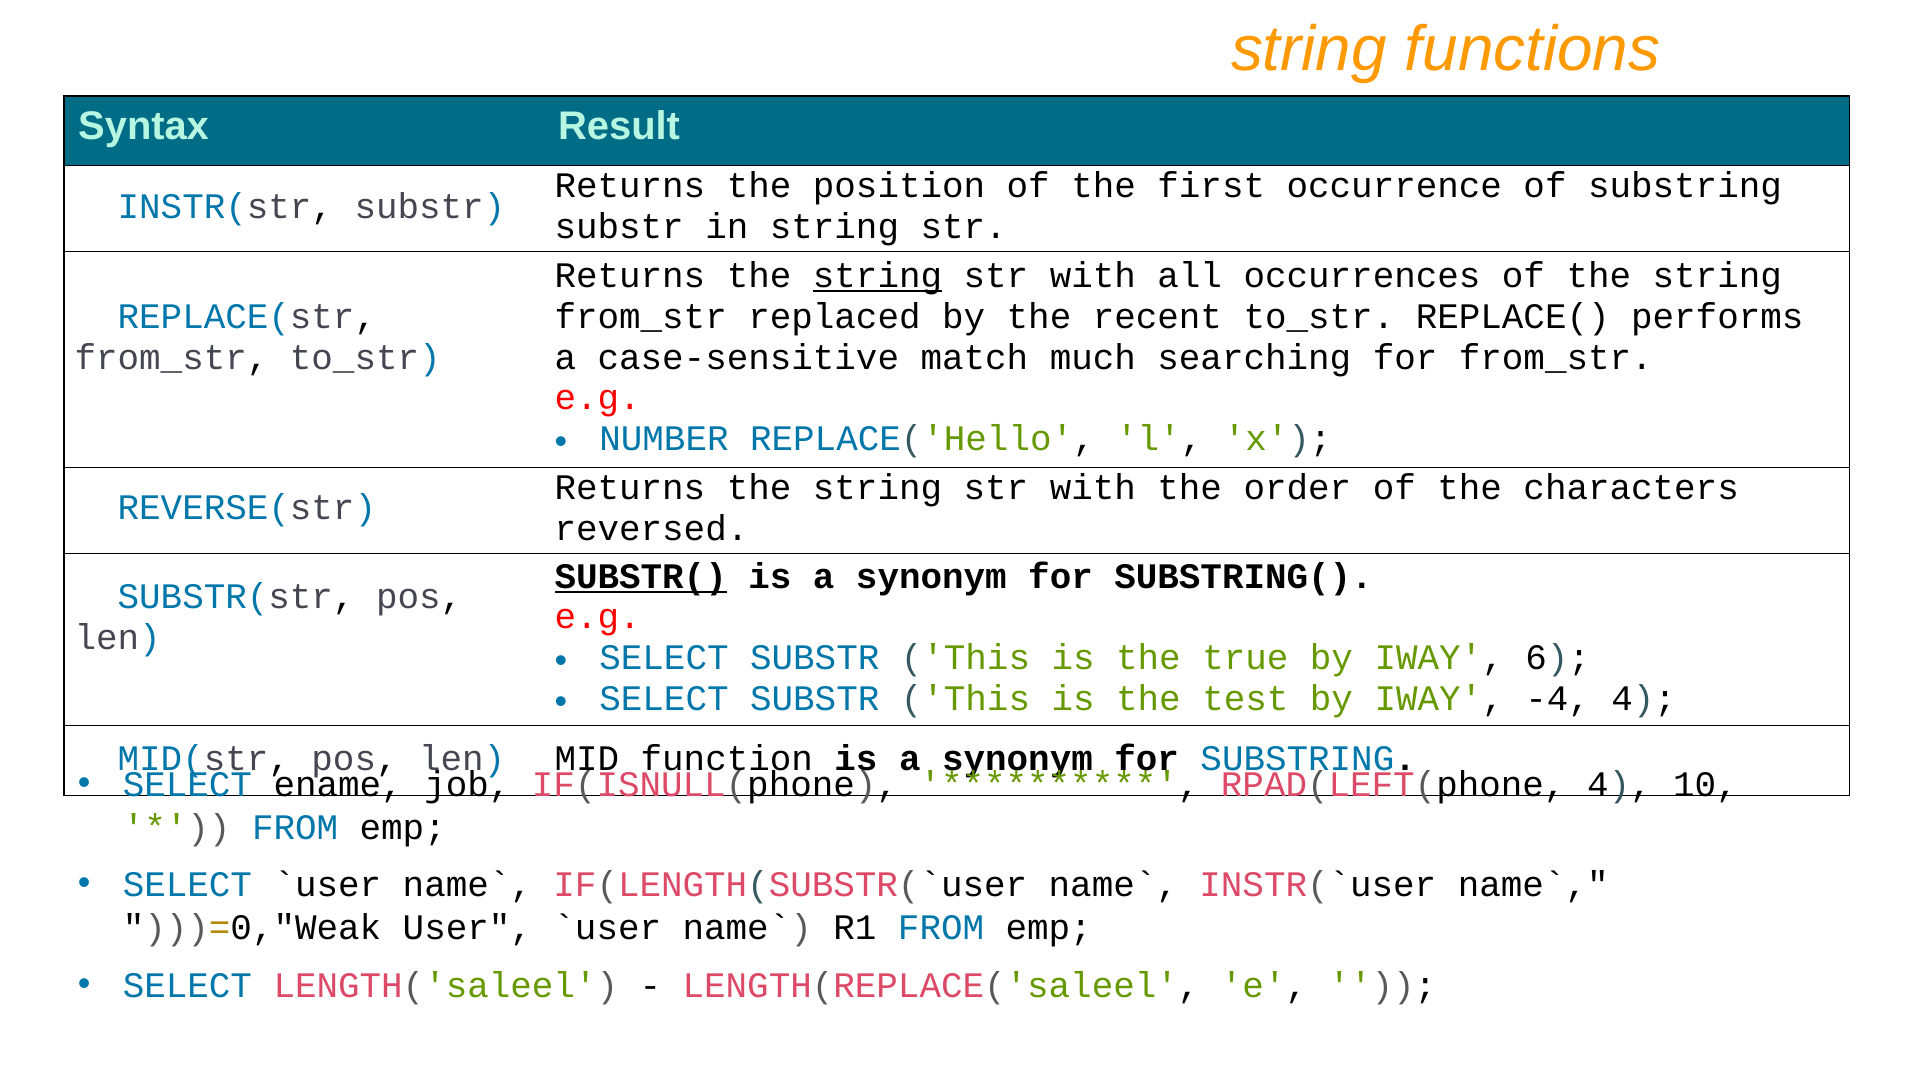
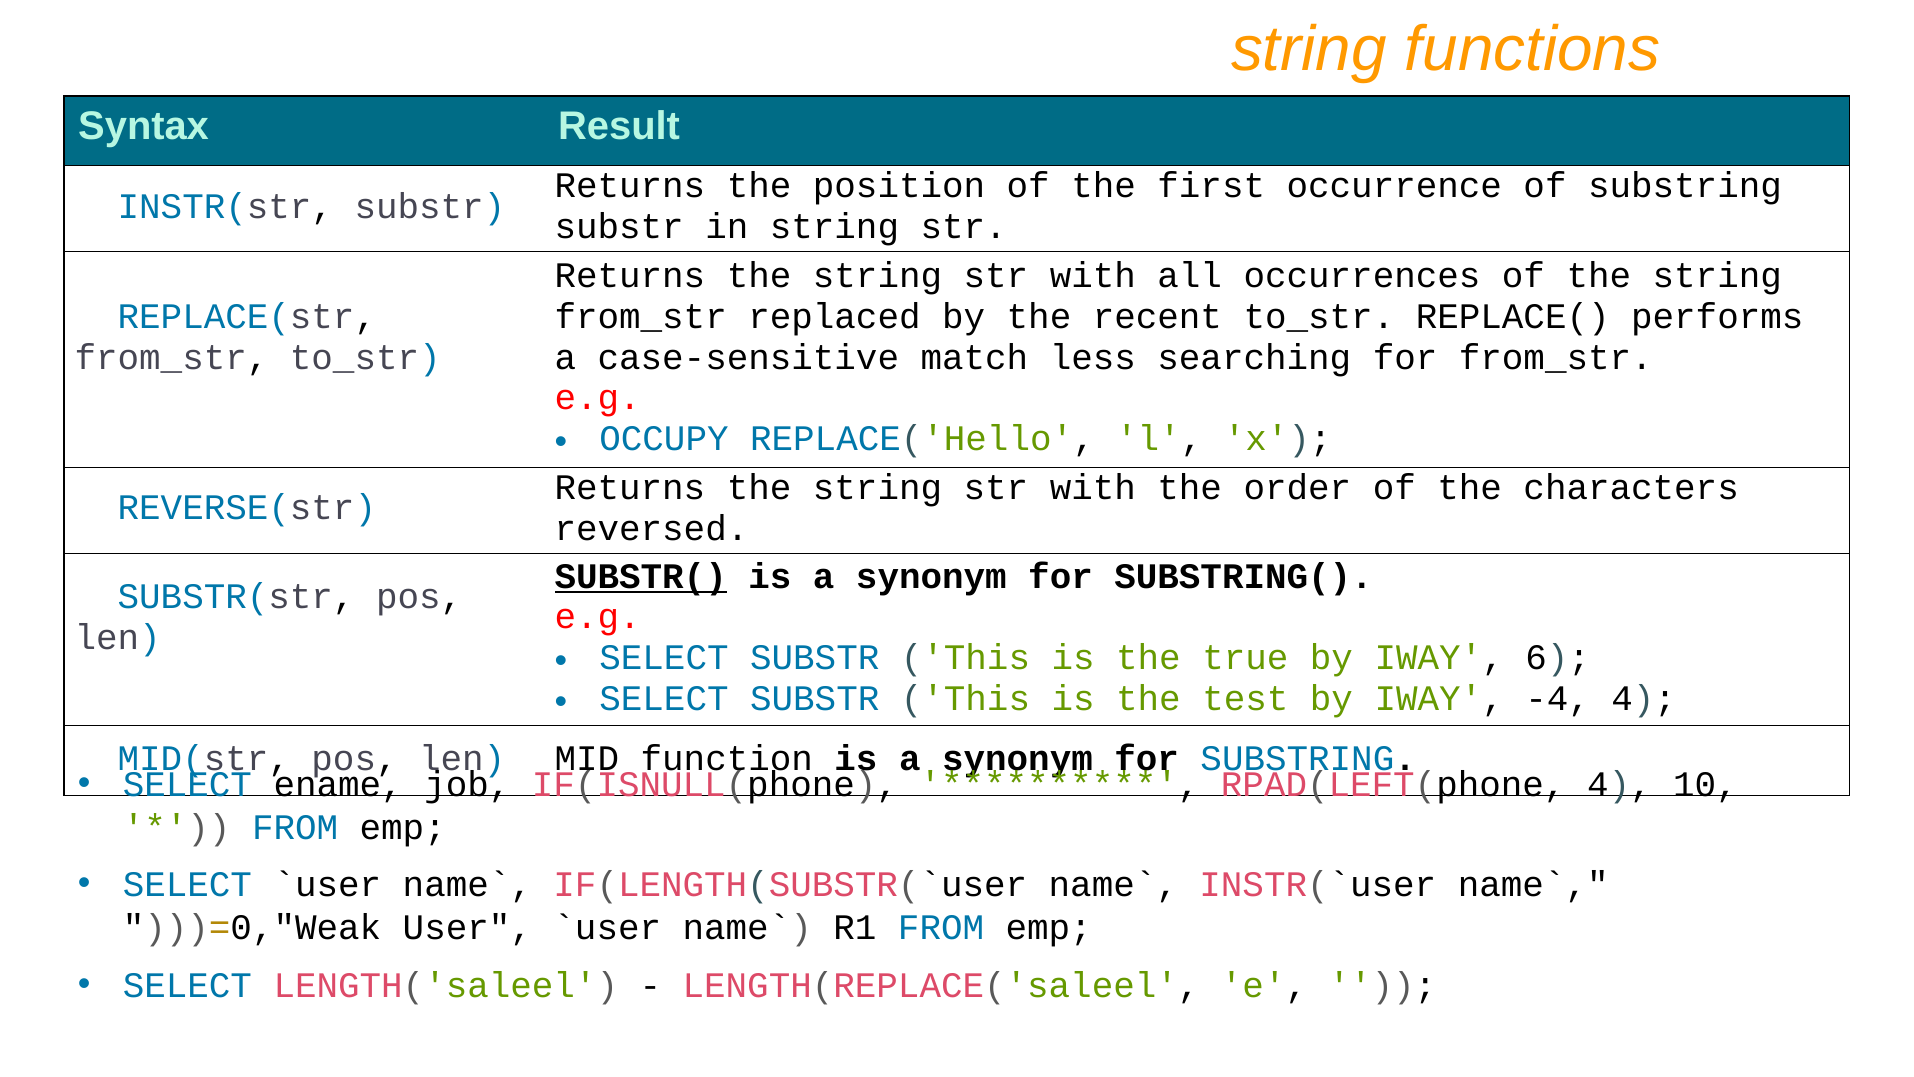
string underline: present -> none (878, 276)
much: much -> less (1093, 357)
NUMBER: NUMBER -> OCCUPY (664, 438)
